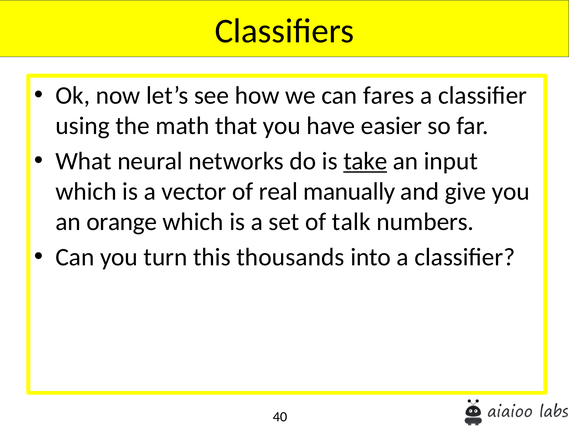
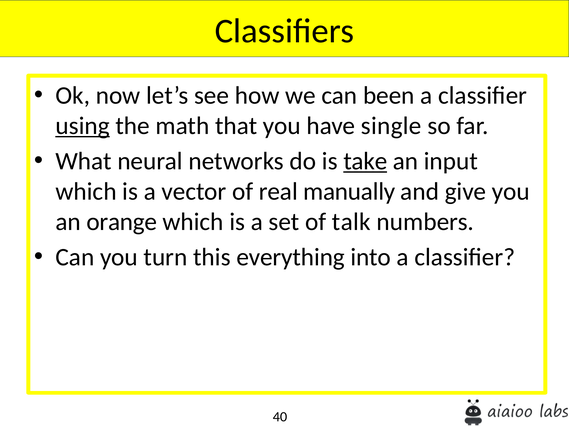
fares: fares -> been (389, 96)
using underline: none -> present (83, 126)
easier: easier -> single (391, 126)
thousands: thousands -> everything (291, 258)
